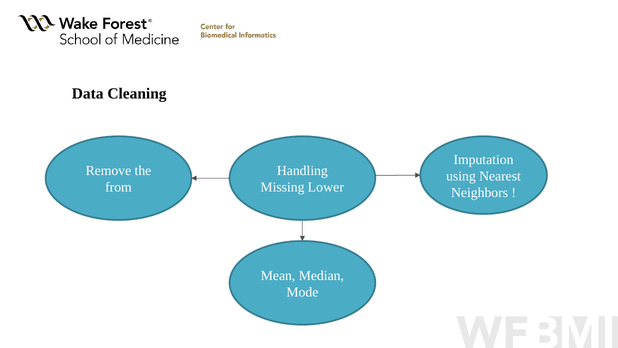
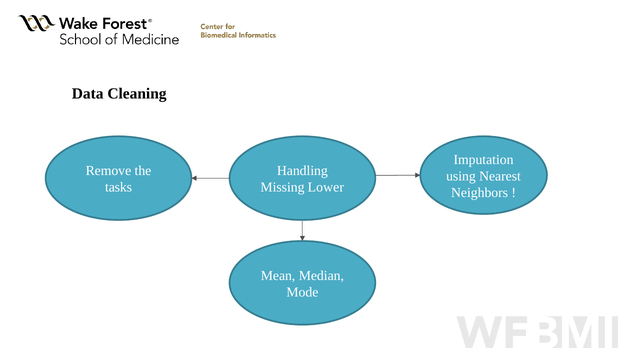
from: from -> tasks (119, 187)
